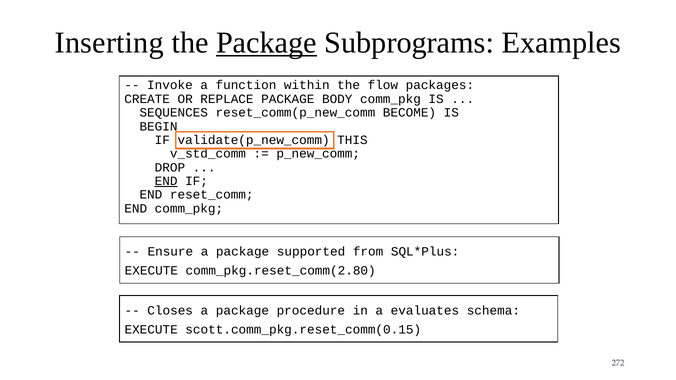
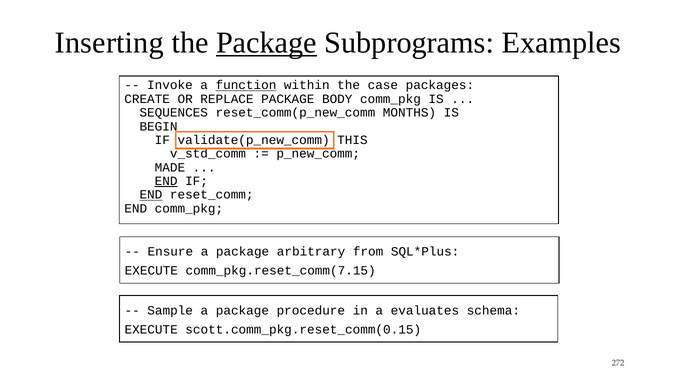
function underline: none -> present (246, 85)
flow: flow -> case (383, 85)
BECOME: BECOME -> MONTHS (409, 113)
DROP: DROP -> MADE (170, 168)
END underline: none -> present (151, 195)
supported: supported -> arbitrary (311, 252)
comm_pkg.reset_comm(2.80: comm_pkg.reset_comm(2.80 -> comm_pkg.reset_comm(7.15 (281, 271)
Closes: Closes -> Sample (170, 311)
